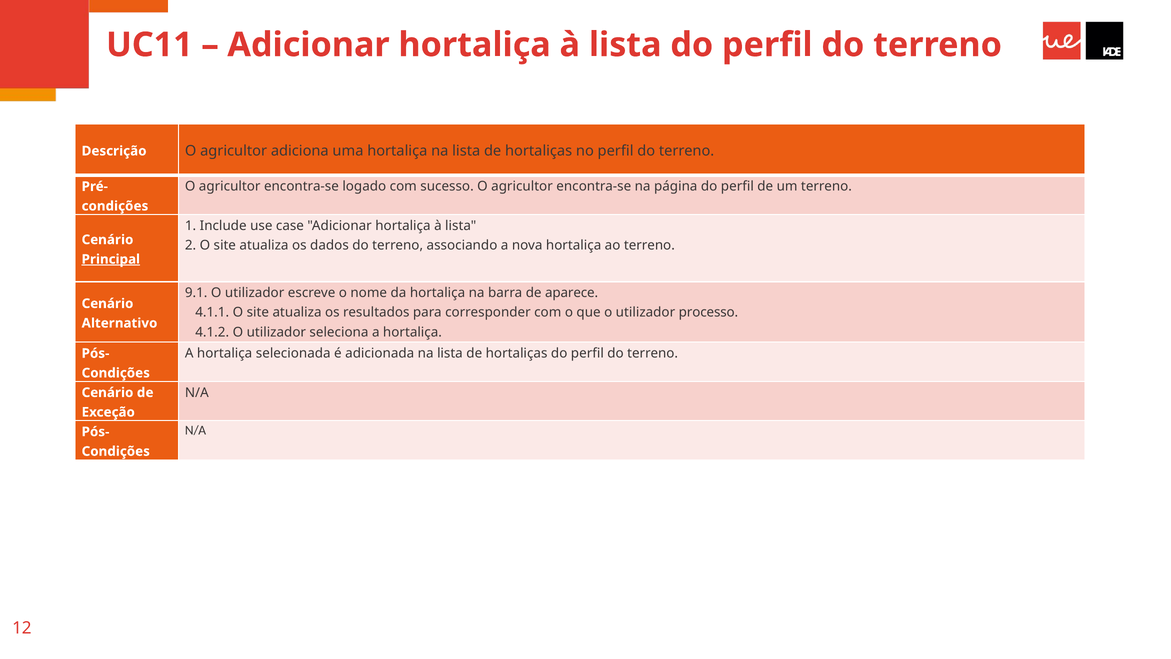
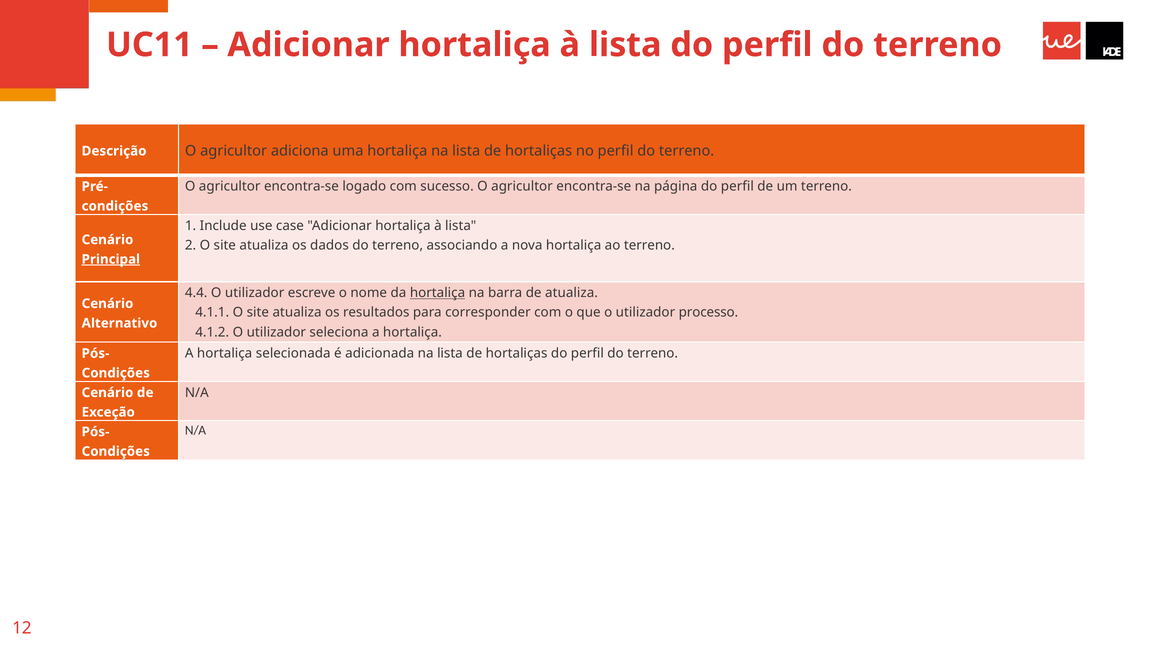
9.1: 9.1 -> 4.4 (196, 293)
hortaliça underline: none -> present (438, 293)
de aparece: aparece -> atualiza (572, 293)
